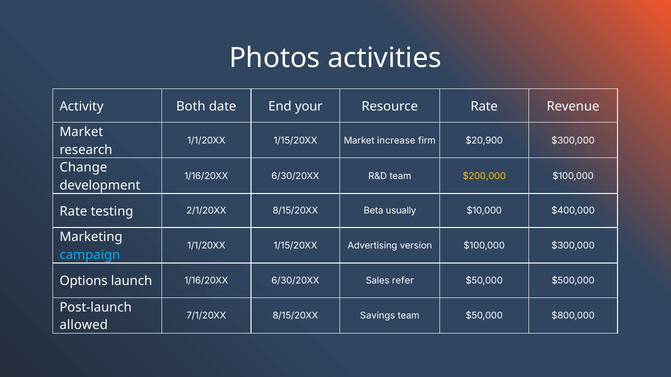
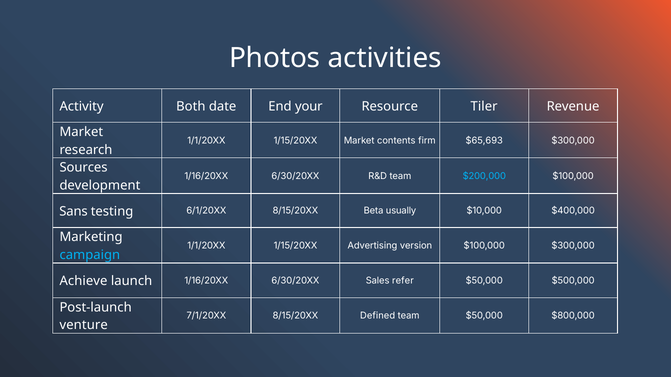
Resource Rate: Rate -> Tiler (484, 107)
increase: increase -> contents (396, 141)
$20,900: $20,900 -> $65,693 (484, 141)
Change: Change -> Sources (84, 168)
$200,000 colour: yellow -> light blue (484, 176)
Rate: Rate -> Sans (74, 212)
2/1/20XX: 2/1/20XX -> 6/1/20XX (206, 211)
Options: Options -> Achieve (83, 282)
Savings: Savings -> Defined (378, 316)
allowed: allowed -> venture (84, 326)
